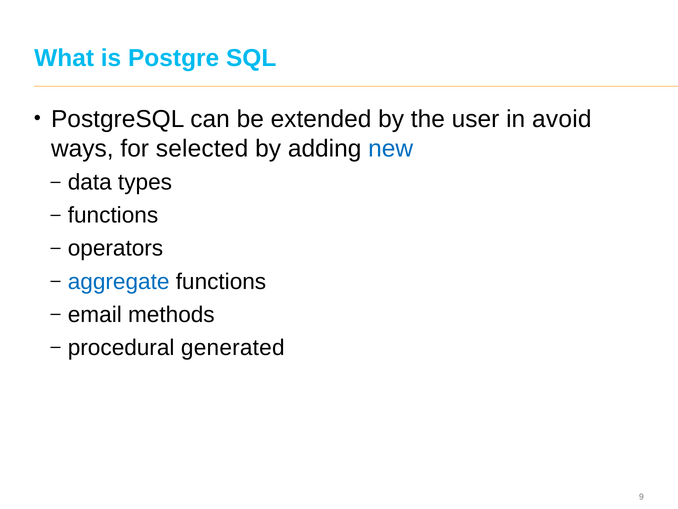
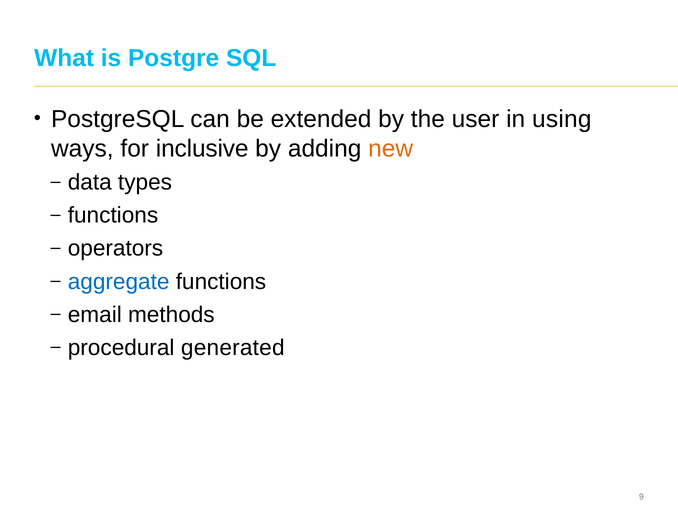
avoid: avoid -> using (562, 119)
selected: selected -> inclusive (202, 148)
new colour: blue -> orange (391, 148)
